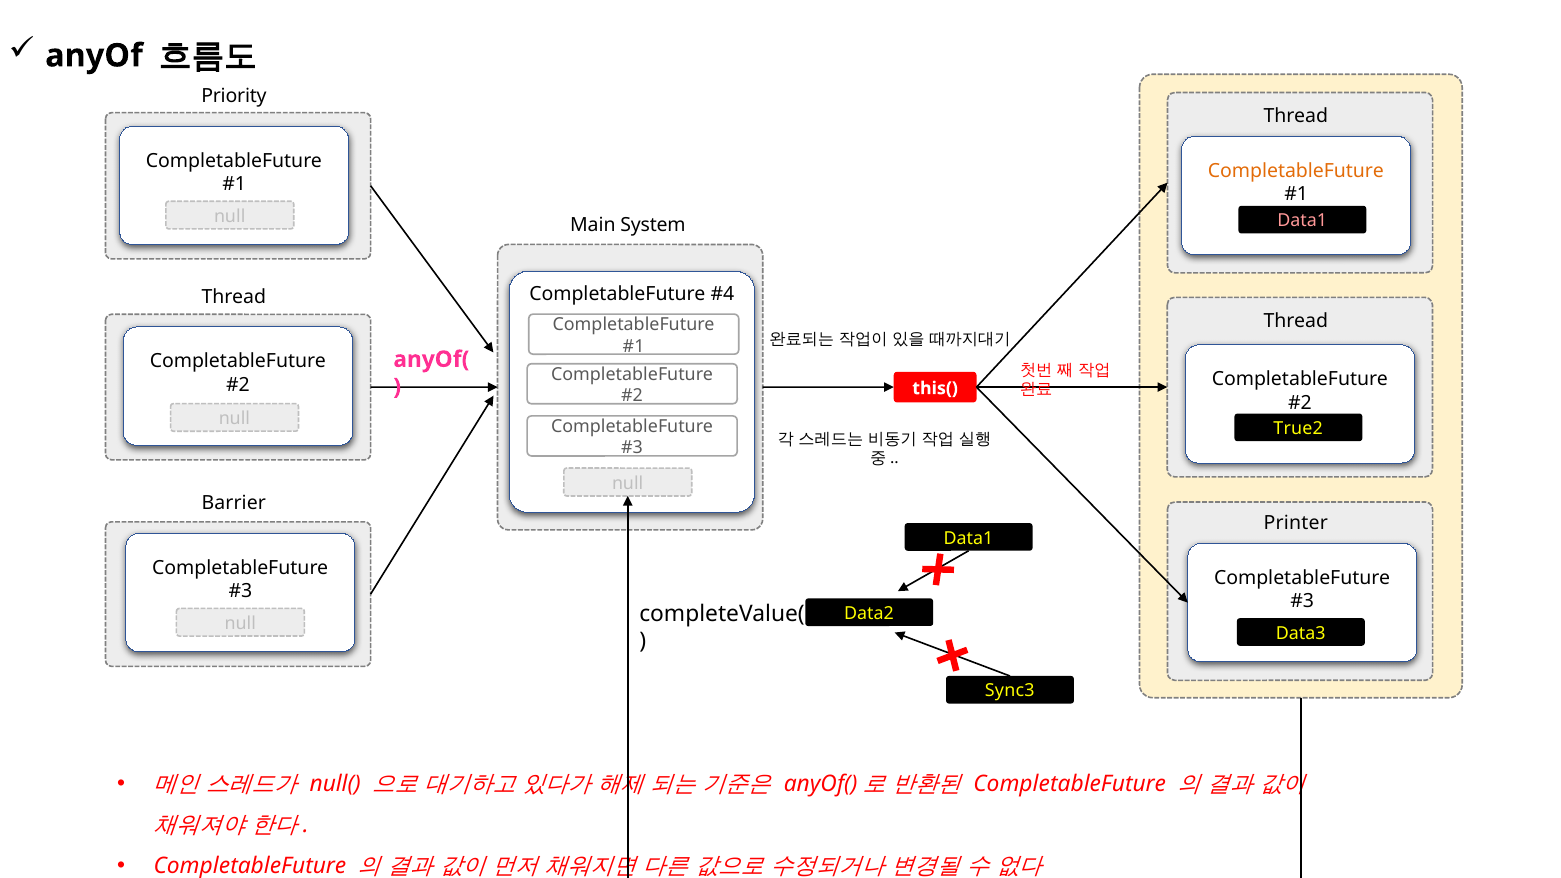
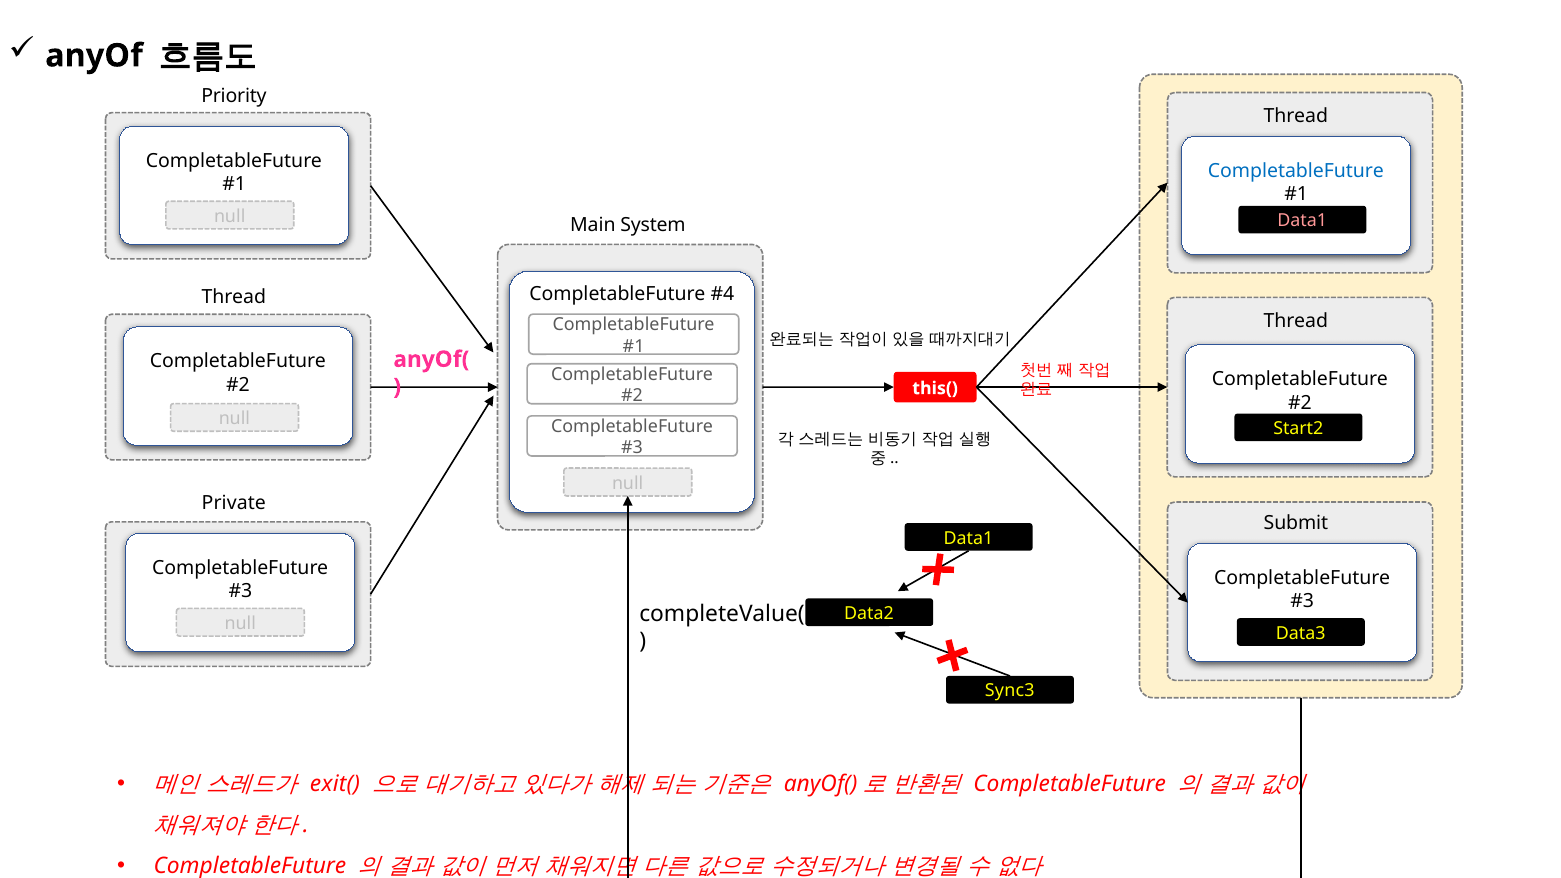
CompletableFuture colour: orange -> blue (1296, 171)
True2: True2 -> Start2 (1298, 429)
Barrier: Barrier -> Private (234, 503)
Printer: Printer -> Submit (1296, 523)
null(: null( -> exit( (335, 784)
